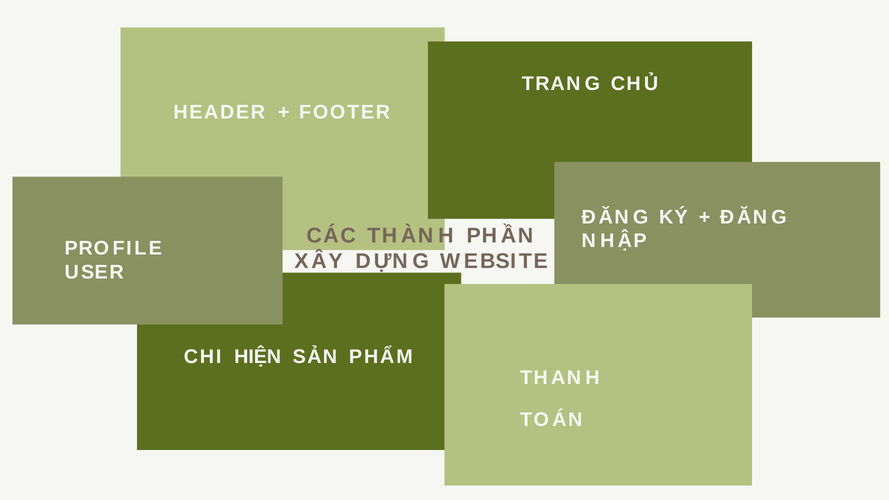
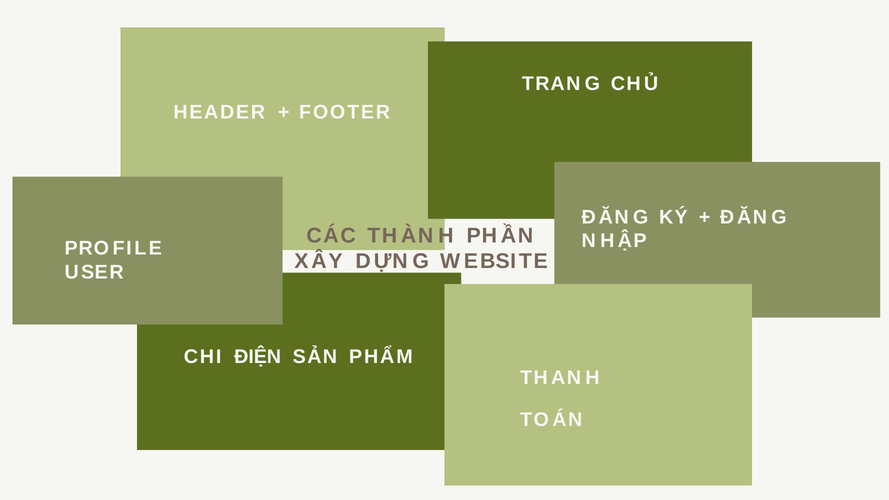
HIỆN: HIỆN -> ĐIỆN (258, 357)
